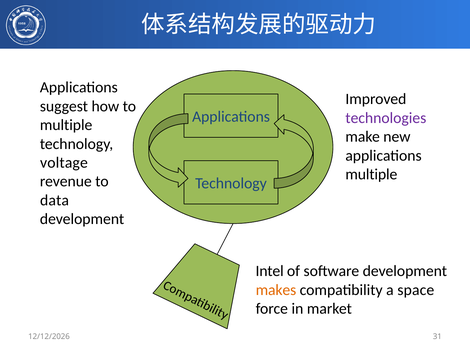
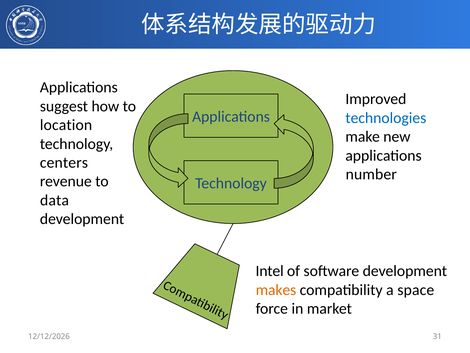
technologies colour: purple -> blue (386, 118)
multiple: multiple -> location (66, 125)
voltage: voltage -> centers (64, 162)
multiple: multiple -> number (371, 174)
